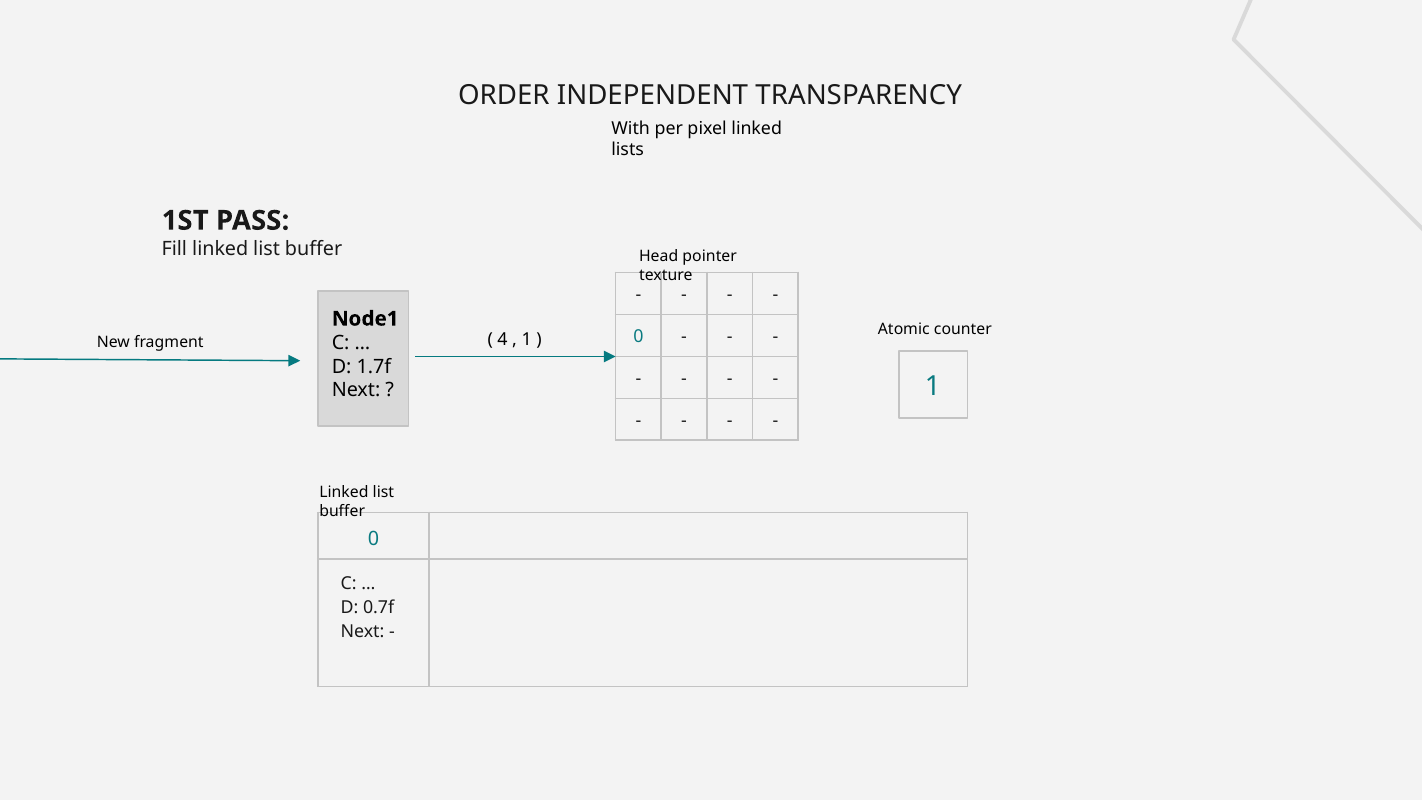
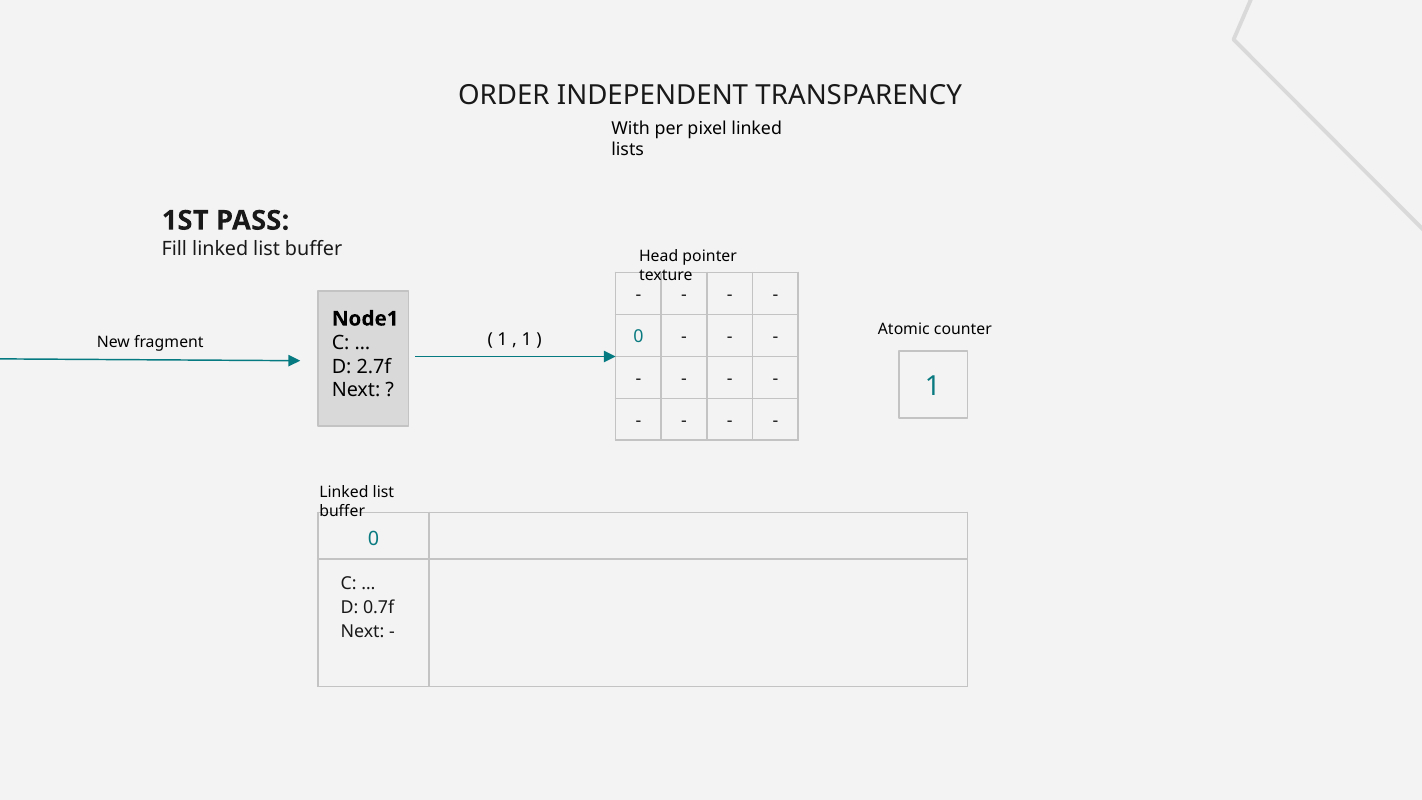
4: 4 -> 1 (503, 339)
1.7f: 1.7f -> 2.7f (374, 367)
